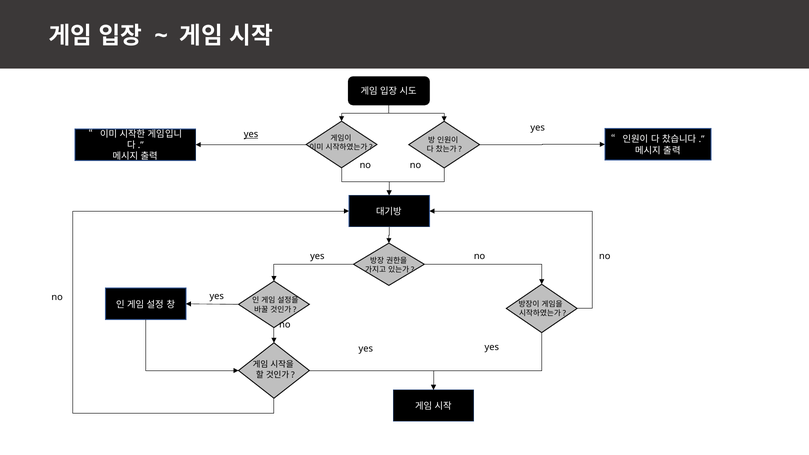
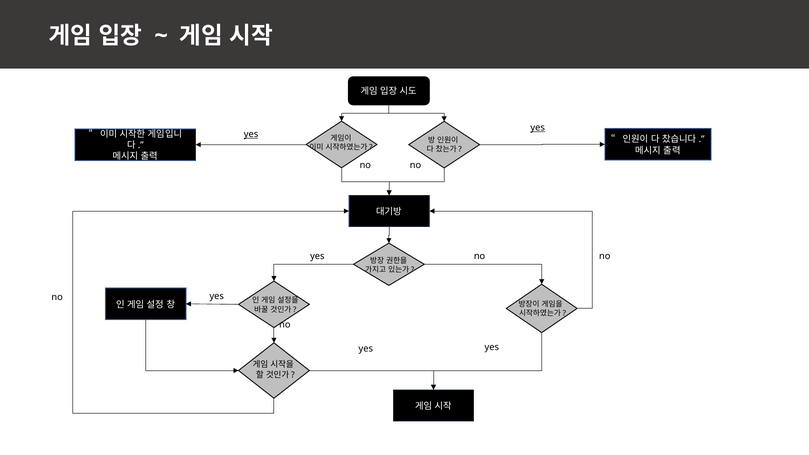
yes underline: none -> present (538, 128)
